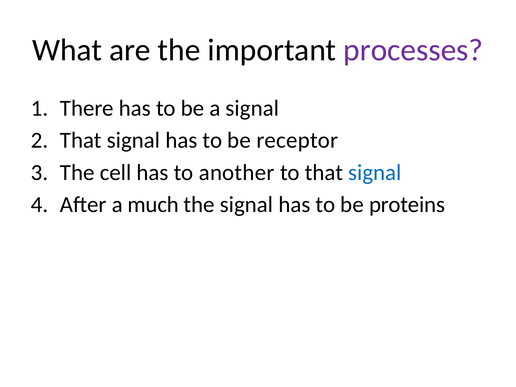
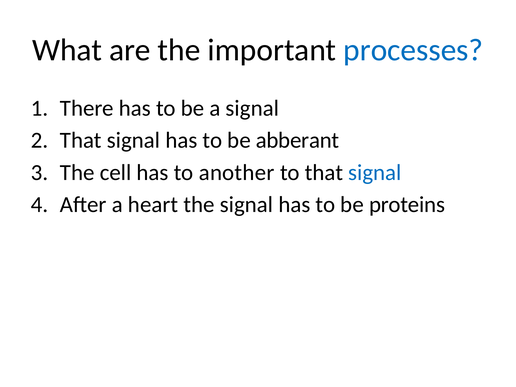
processes colour: purple -> blue (413, 50)
receptor: receptor -> abberant (298, 140)
much: much -> heart (153, 205)
